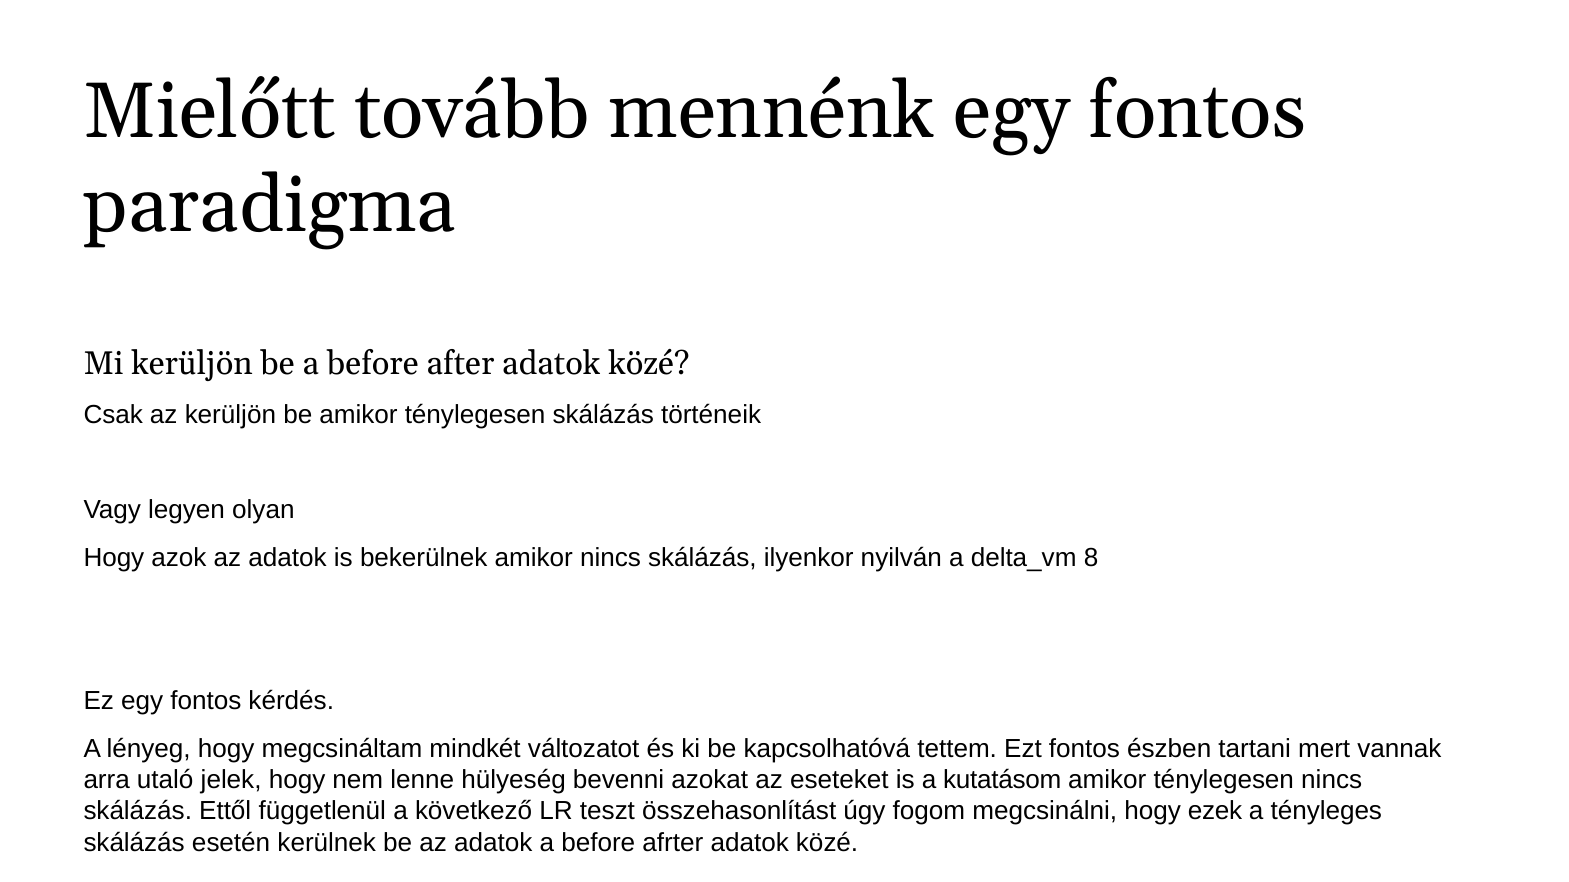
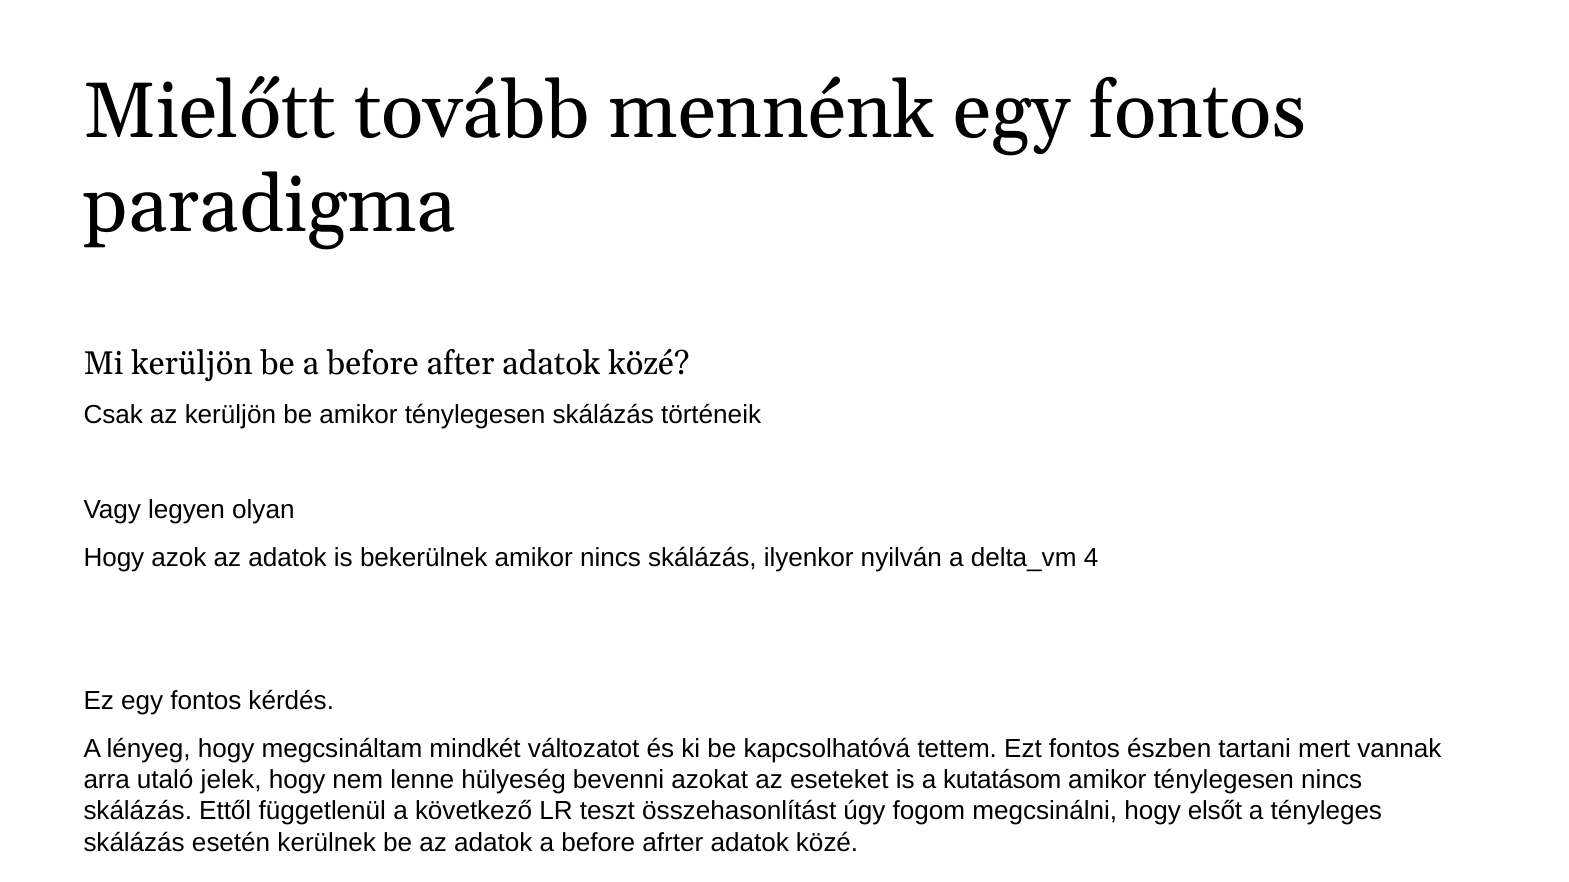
8: 8 -> 4 (1091, 558)
ezek: ezek -> elsőt (1215, 812)
